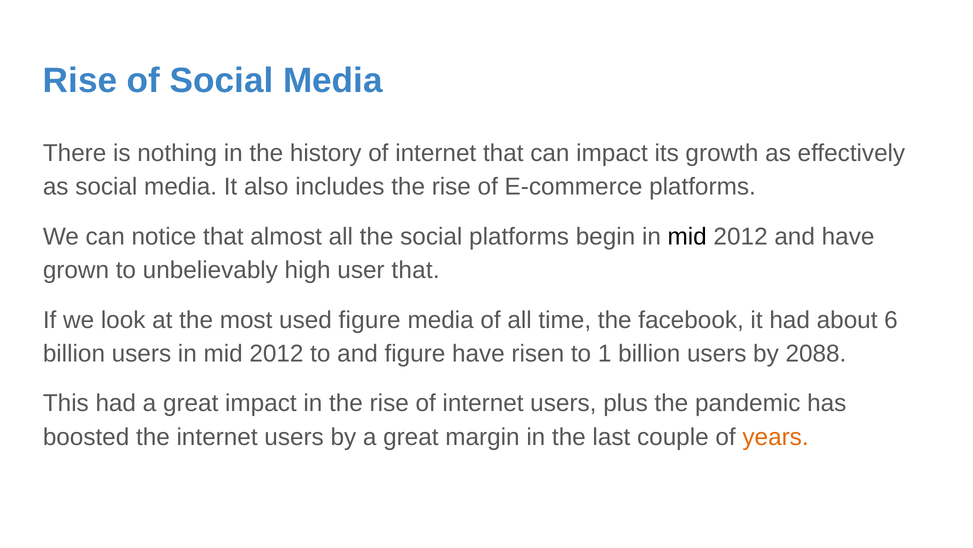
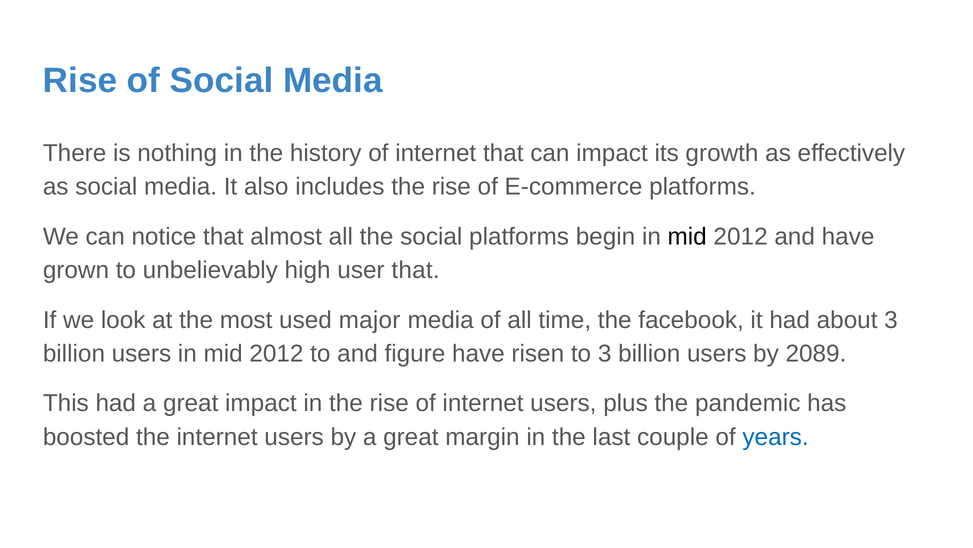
used figure: figure -> major (370, 320)
about 6: 6 -> 3 (891, 320)
to 1: 1 -> 3 (605, 353)
2088: 2088 -> 2089 (816, 353)
years colour: orange -> blue (776, 437)
